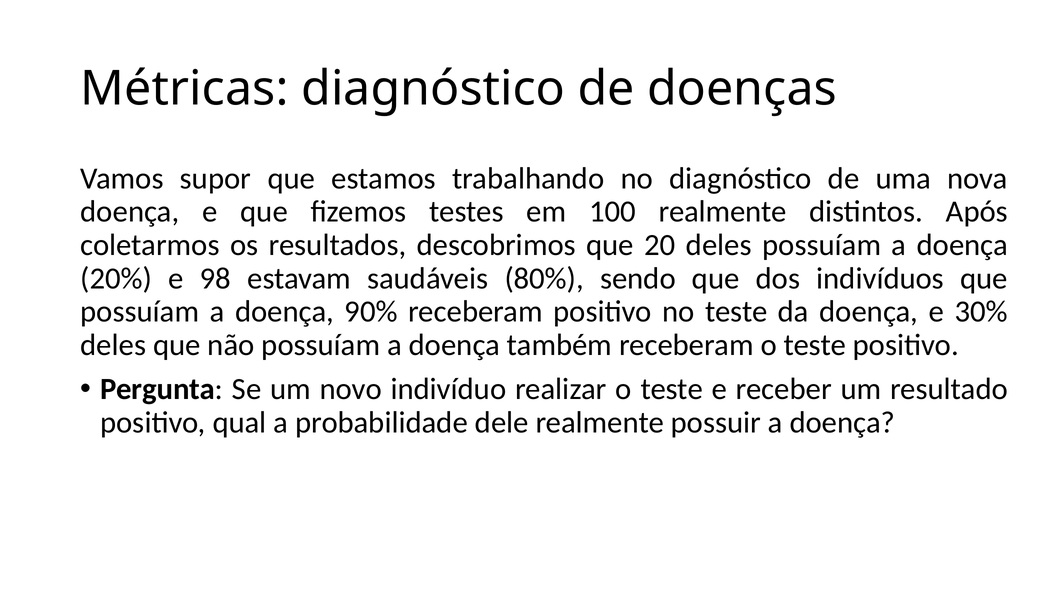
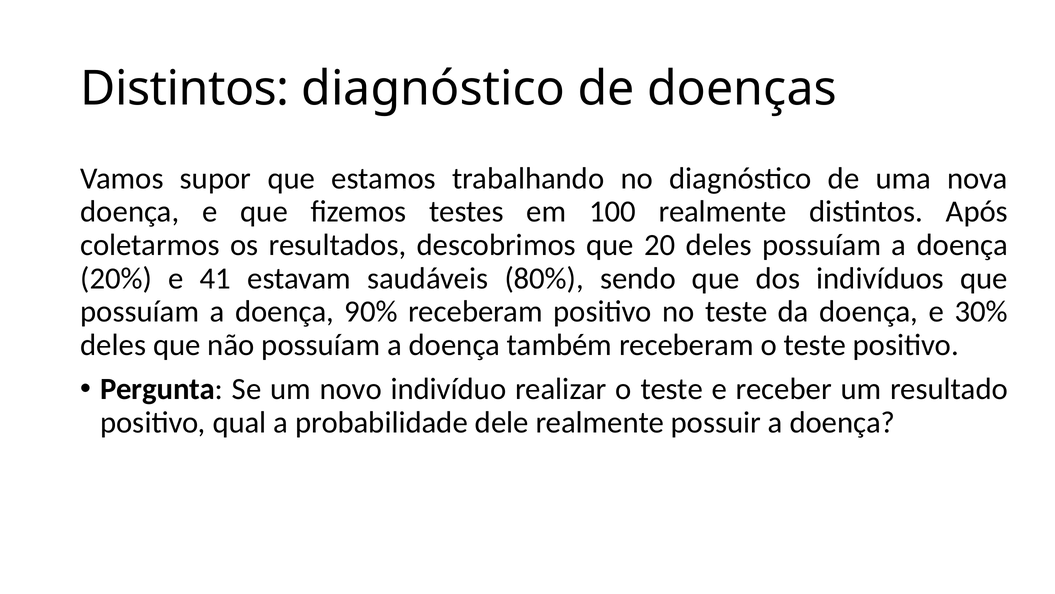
Métricas: Métricas -> Distintos (185, 89)
98: 98 -> 41 (215, 278)
